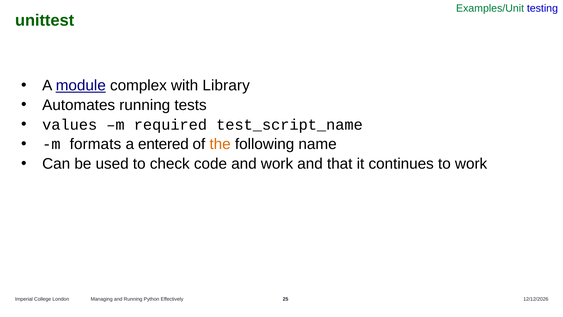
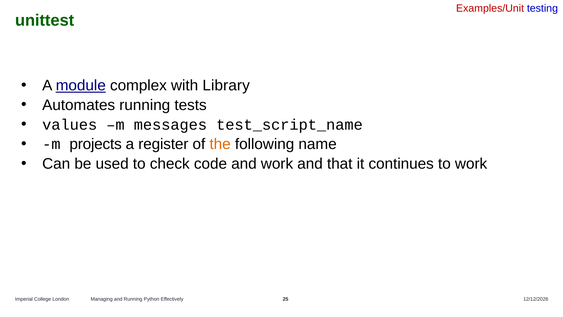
Examples/Unit colour: green -> red (490, 8)
required: required -> messages (170, 125)
formats: formats -> projects (96, 144)
entered: entered -> register (163, 144)
